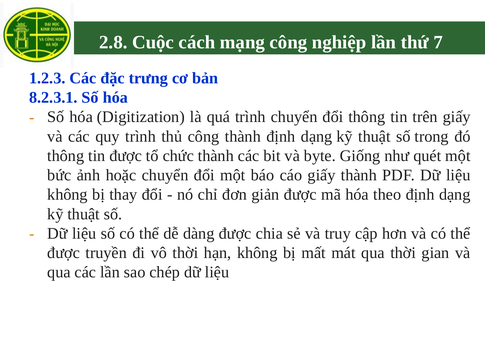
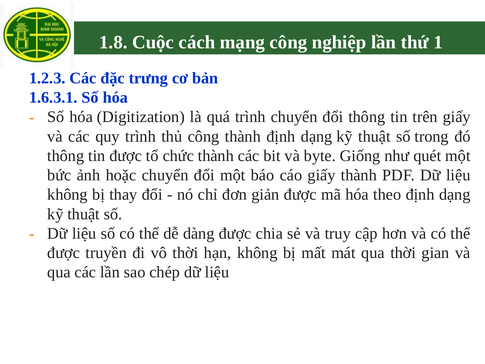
2.8: 2.8 -> 1.8 (113, 42)
7: 7 -> 1 (438, 42)
8.2.3.1: 8.2.3.1 -> 1.6.3.1 (53, 97)
